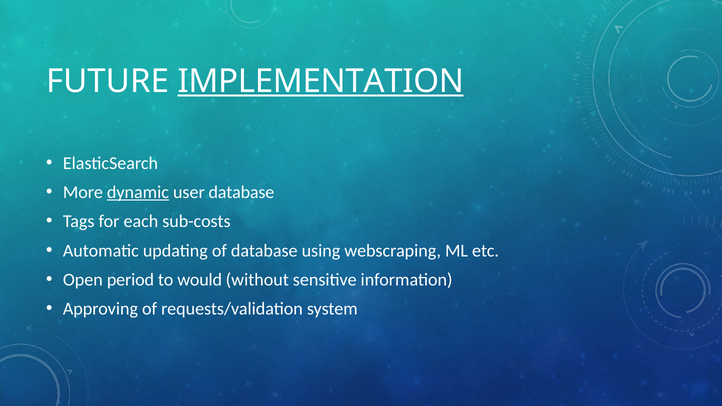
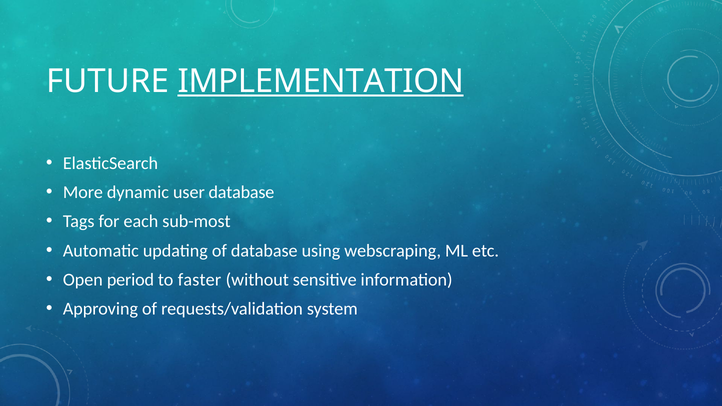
dynamic underline: present -> none (138, 192)
sub-costs: sub-costs -> sub-most (196, 222)
would: would -> faster (199, 280)
